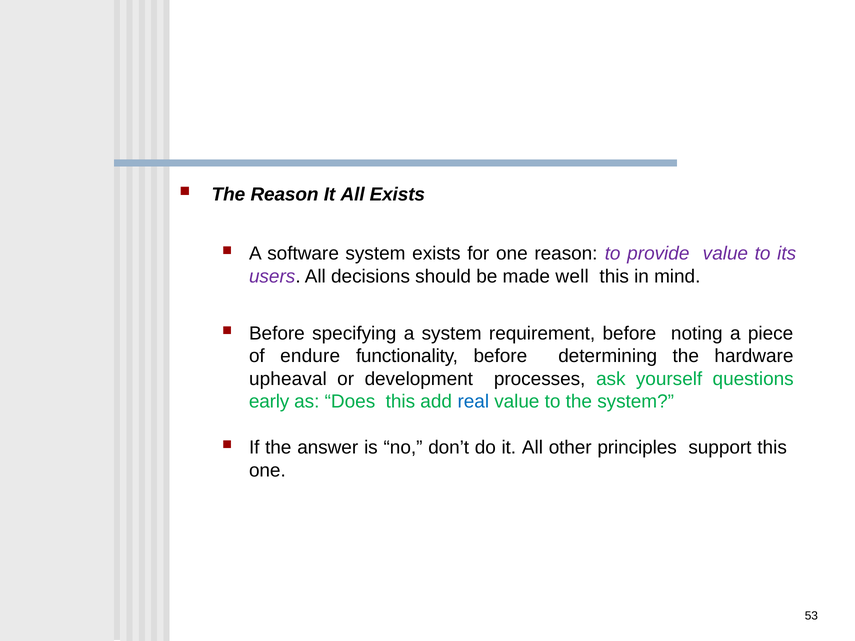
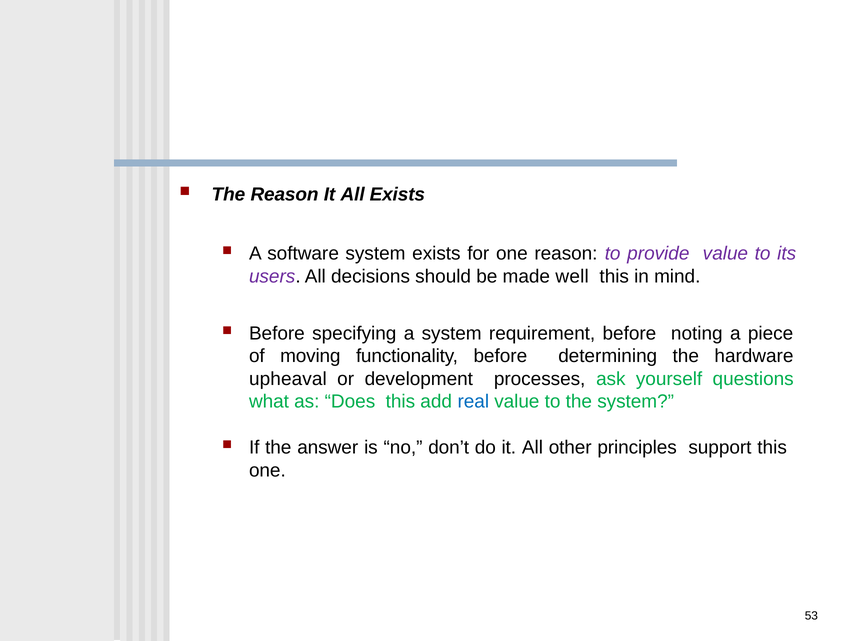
endure: endure -> moving (310, 356)
early: early -> what (269, 402)
